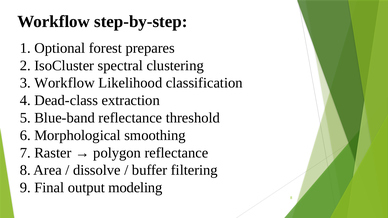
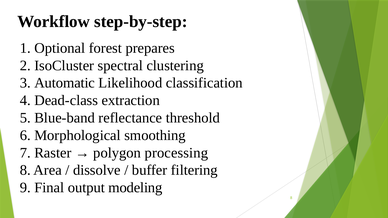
3 Workflow: Workflow -> Automatic (65, 83)
polygon reflectance: reflectance -> processing (176, 153)
